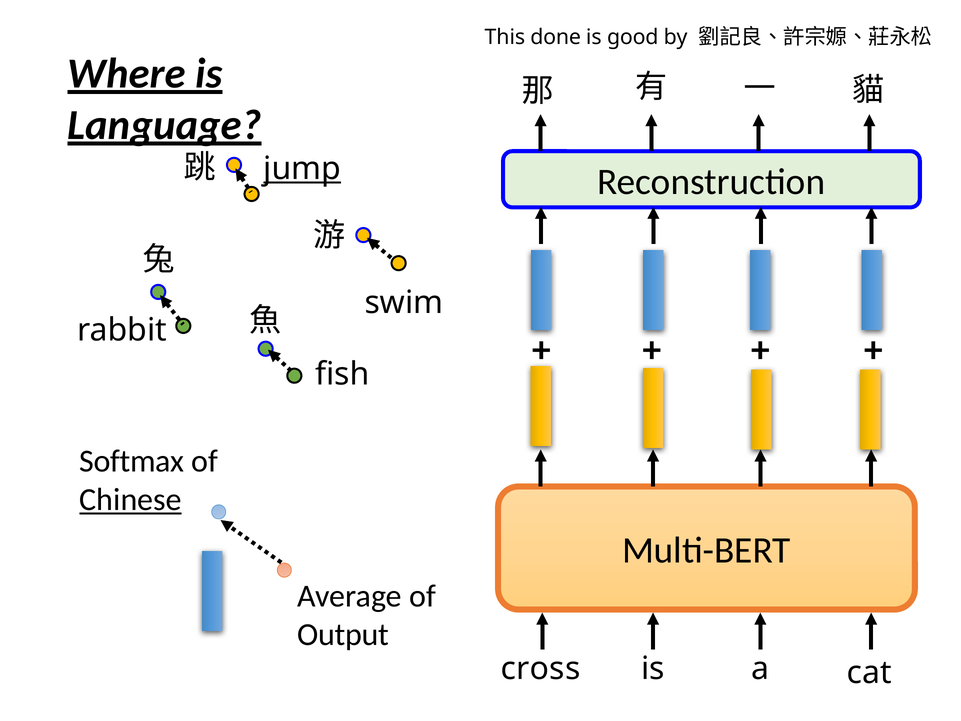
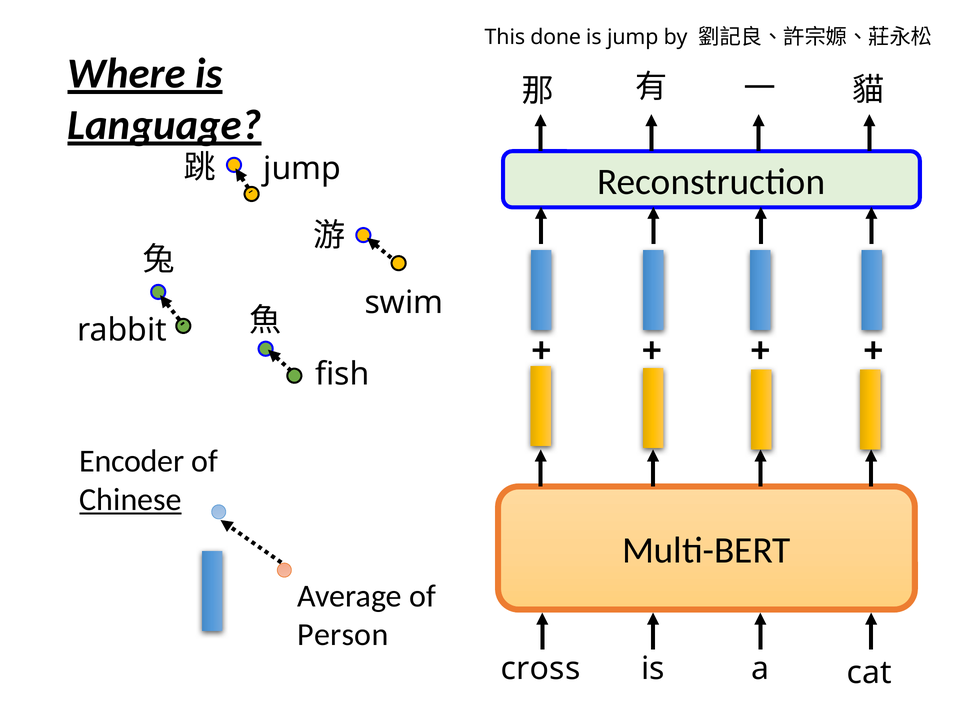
is good: good -> jump (633, 37)
jump underline: present -> none (302, 169)
Softmax: Softmax -> Encoder (132, 461)
Output: Output -> Person (343, 635)
